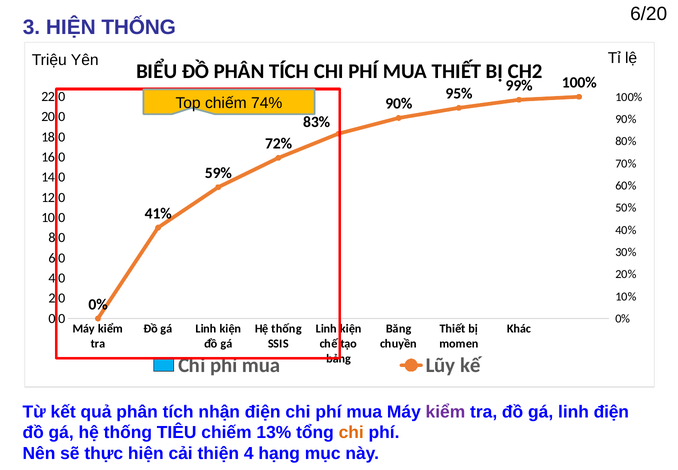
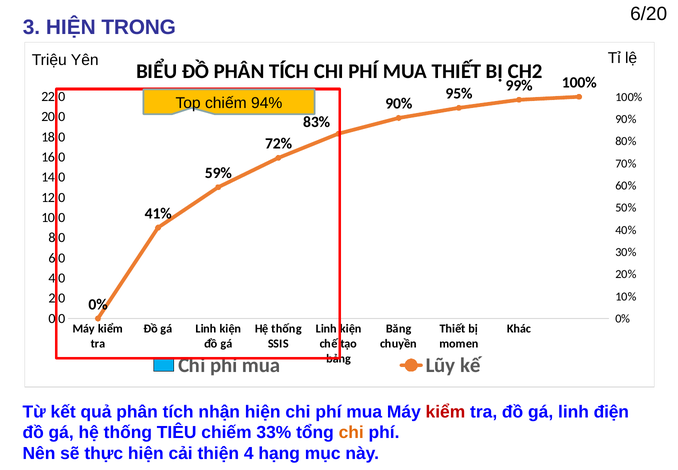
HIỆN THỐNG: THỐNG -> TRONG (139, 27)
74%: 74% -> 94% (267, 103)
nhận điện: điện -> hiện (263, 411)
kiểm colour: purple -> red (445, 411)
13%: 13% -> 33% (274, 432)
